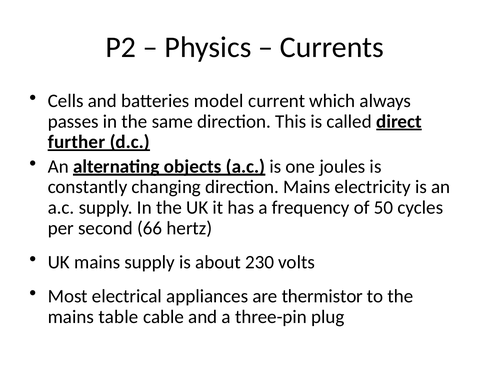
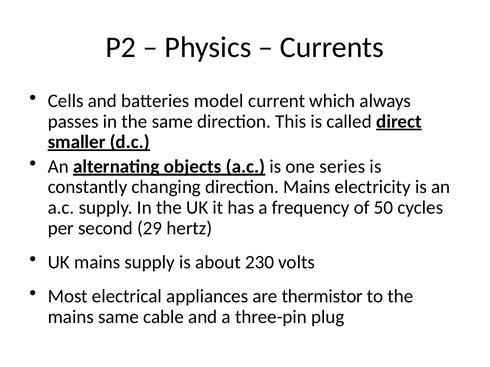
further: further -> smaller (77, 142)
joules: joules -> series (342, 167)
66: 66 -> 29 (150, 228)
mains table: table -> same (119, 317)
